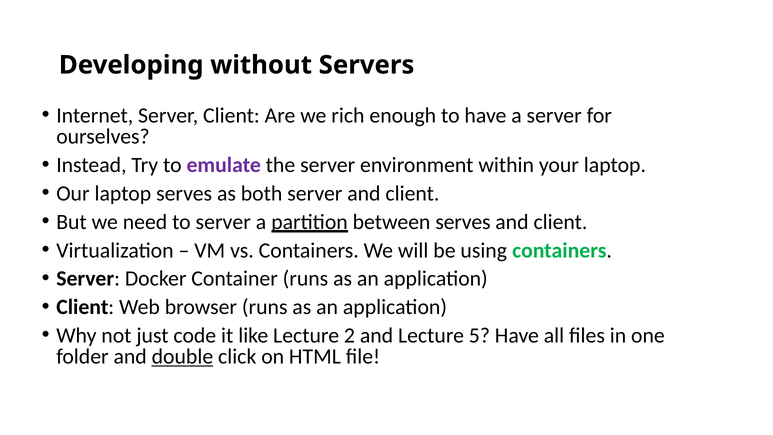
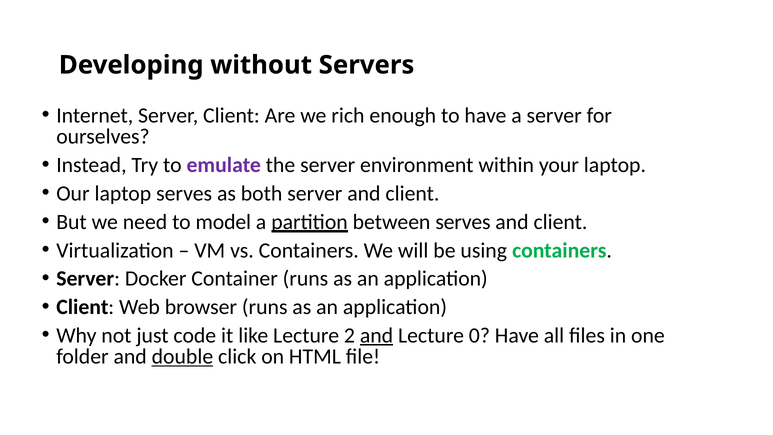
to server: server -> model (223, 222)
and underline: none -> present (377, 335)
5: 5 -> 0 (479, 335)
